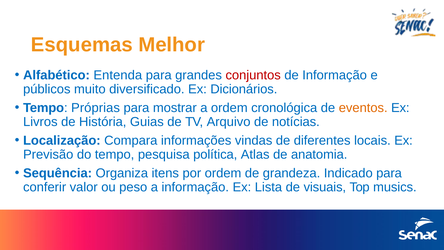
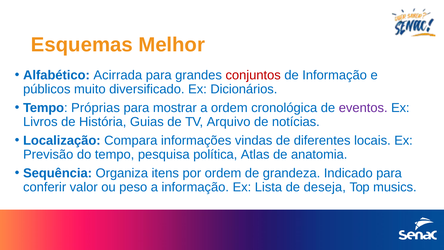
Entenda: Entenda -> Acirrada (118, 75)
eventos colour: orange -> purple (363, 108)
visuais: visuais -> deseja (325, 187)
